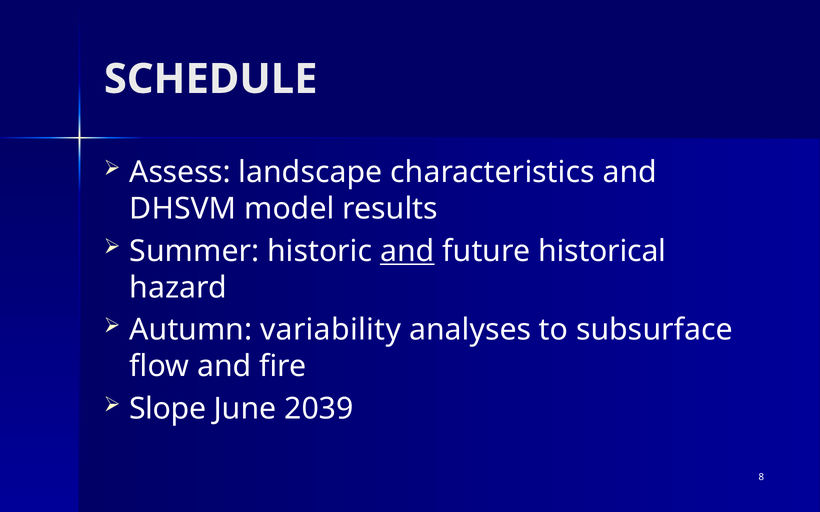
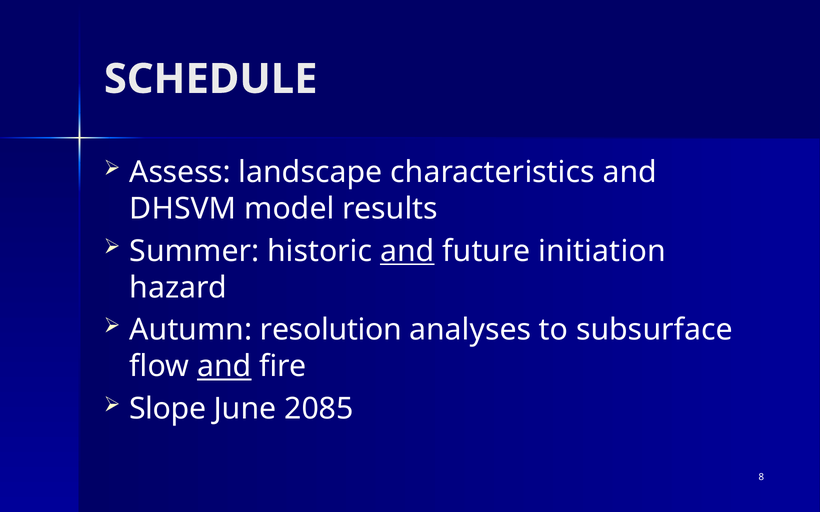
historical: historical -> initiation (602, 251)
variability: variability -> resolution (331, 330)
and underline: none -> present (224, 367)
2039: 2039 -> 2085 (319, 409)
